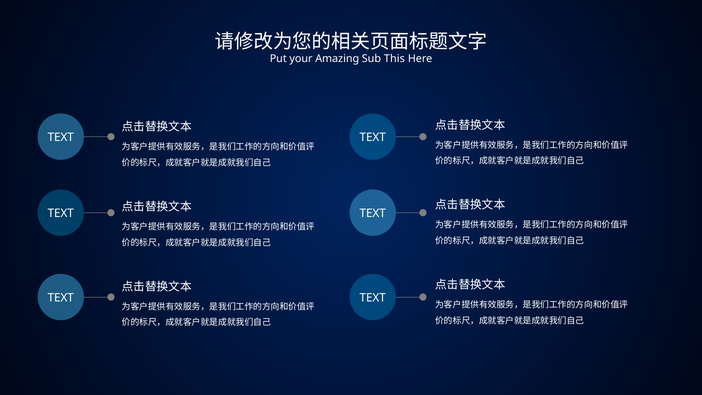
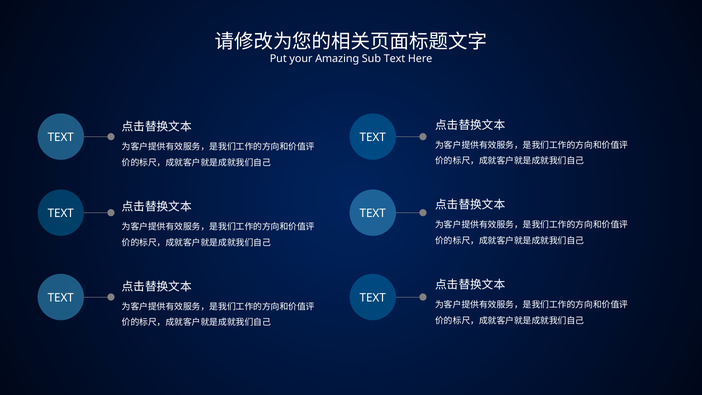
Sub This: This -> Text (395, 59)
